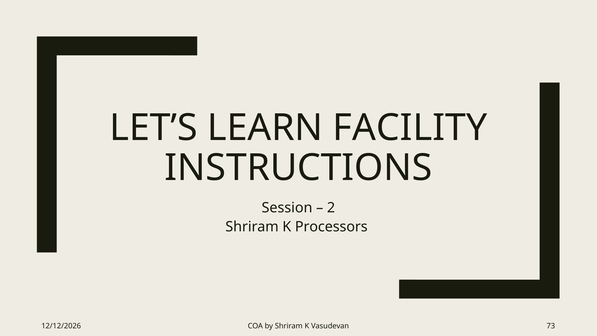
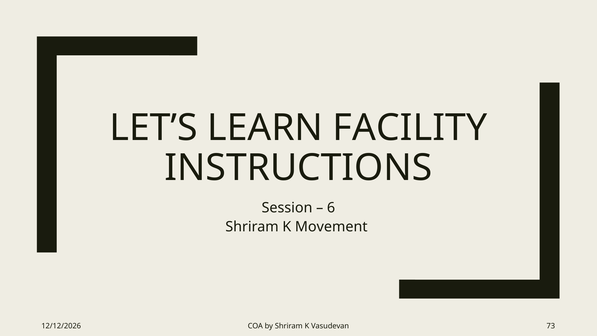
2: 2 -> 6 (331, 208)
Processors: Processors -> Movement (331, 227)
